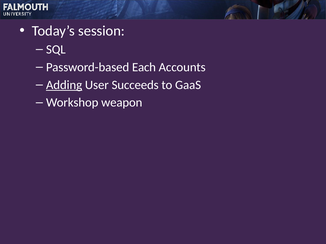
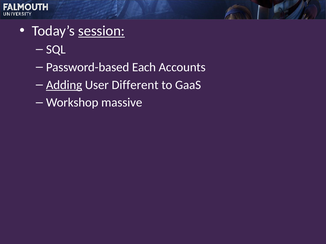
session underline: none -> present (101, 31)
Succeeds: Succeeds -> Different (135, 85)
weapon: weapon -> massive (122, 103)
